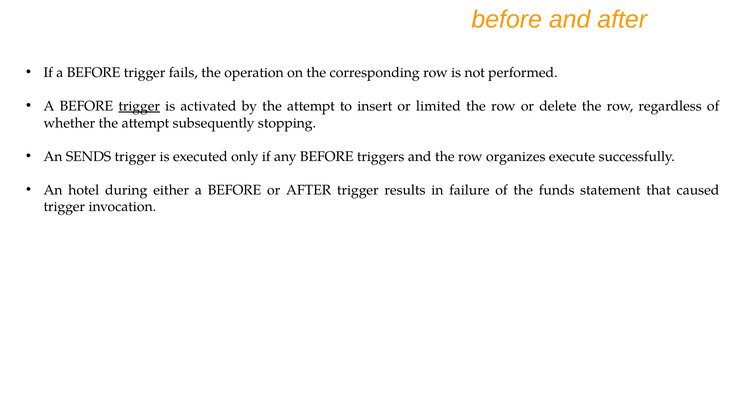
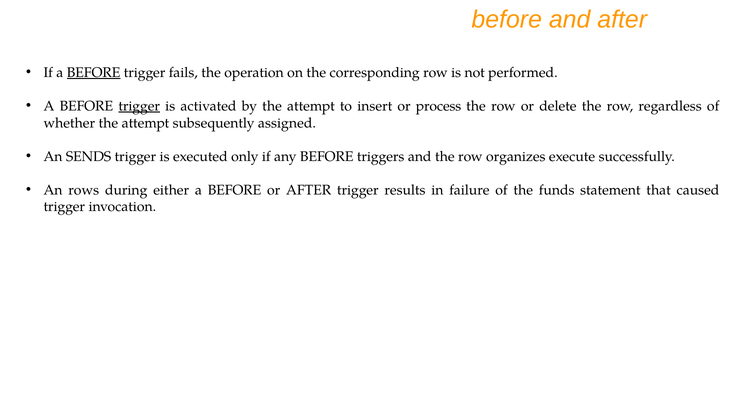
BEFORE underline: none -> present (94, 73)
limited: limited -> process (439, 106)
stopping: stopping -> assigned (287, 123)
hotel: hotel -> rows (84, 190)
